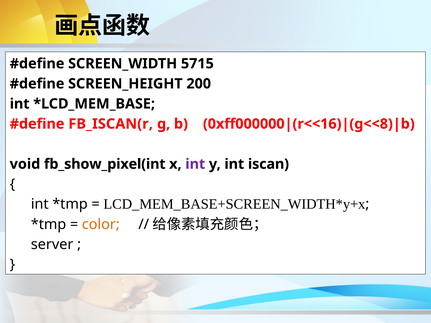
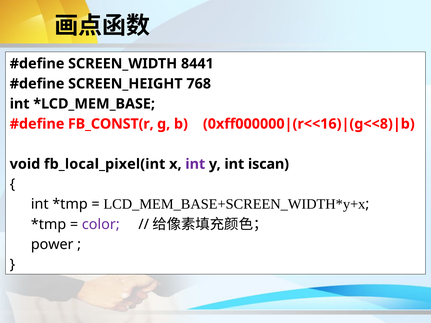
5715: 5715 -> 8441 (197, 64)
200: 200 -> 768 (199, 84)
FB_ISCAN(r: FB_ISCAN(r -> FB_CONST(r (111, 124)
fb_show_pixel(int: fb_show_pixel(int -> fb_local_pixel(int (105, 164)
color colour: orange -> purple (101, 225)
server: server -> power (52, 245)
